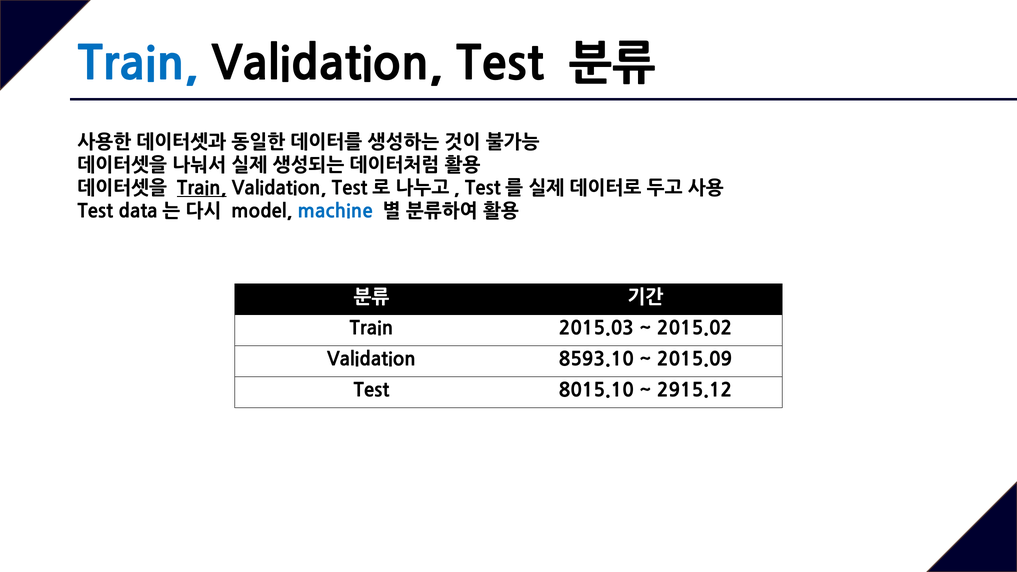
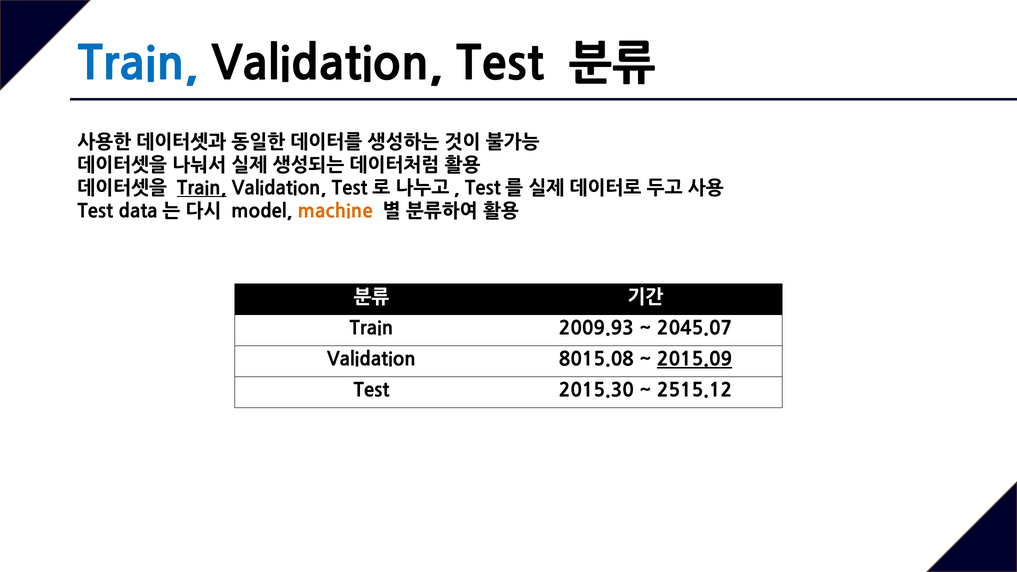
machine colour: blue -> orange (335, 211)
2015.03: 2015.03 -> 2009.93 (596, 329)
2015.02: 2015.02 -> 2045.07 (695, 329)
8593.10: 8593.10 -> 8015.08 (596, 360)
2015.09 underline: none -> present (695, 360)
8015.10: 8015.10 -> 2015.30 (596, 390)
2915.12: 2915.12 -> 2515.12 (695, 390)
